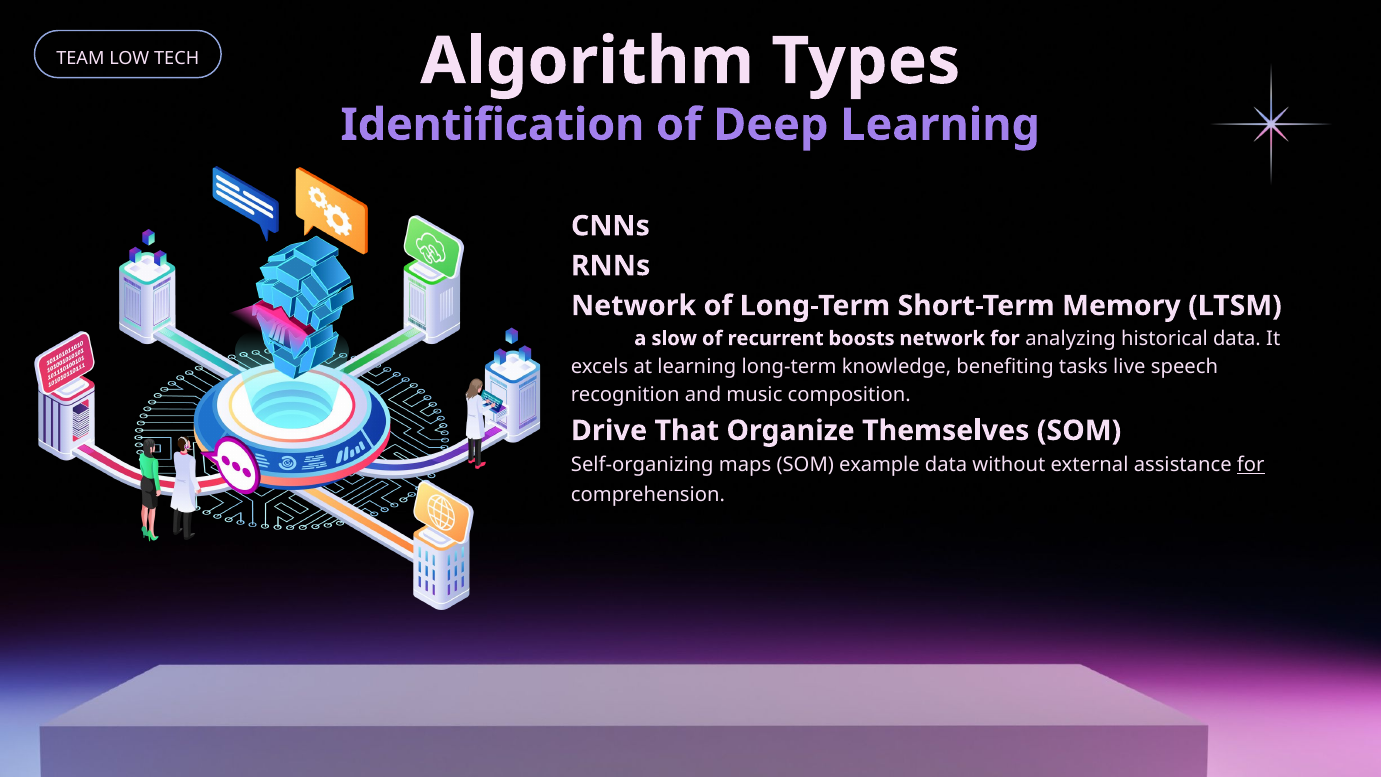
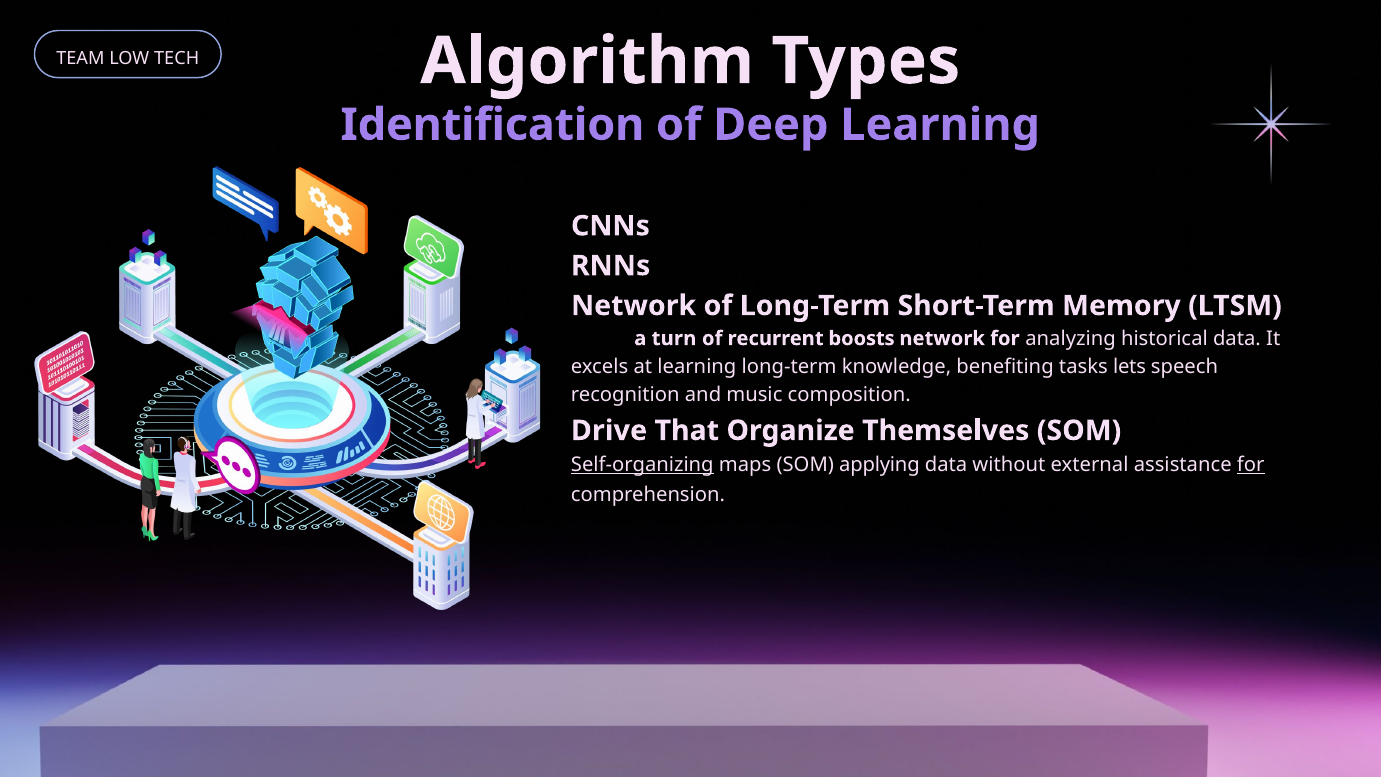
slow: slow -> turn (674, 338)
live: live -> lets (1130, 367)
Self-organizing underline: none -> present (642, 465)
example: example -> applying (879, 465)
